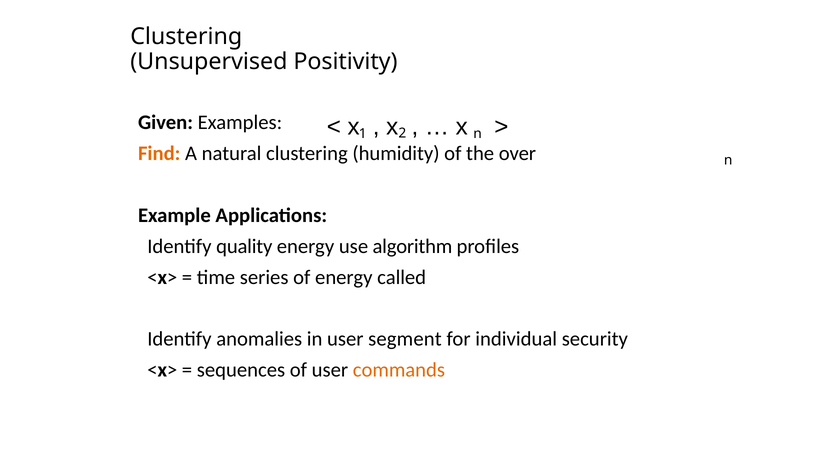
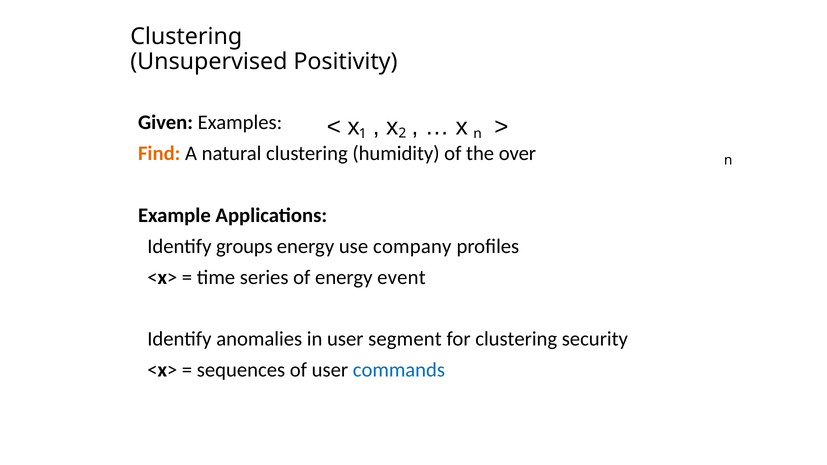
quality: quality -> groups (244, 246)
algorithm: algorithm -> company (412, 246)
called: called -> event (401, 277)
for individual: individual -> clustering (516, 339)
commands colour: orange -> blue (399, 370)
